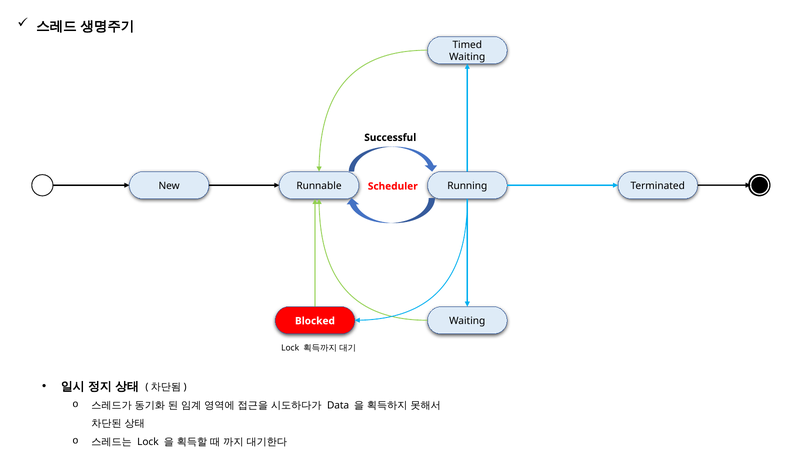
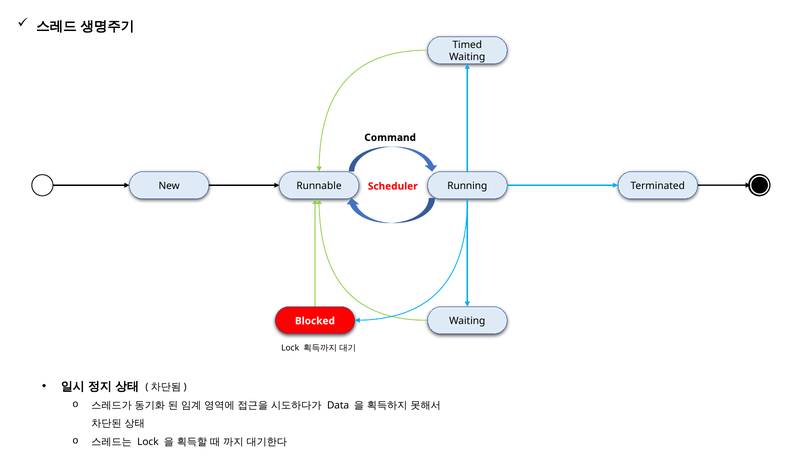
Successful: Successful -> Command (390, 138)
